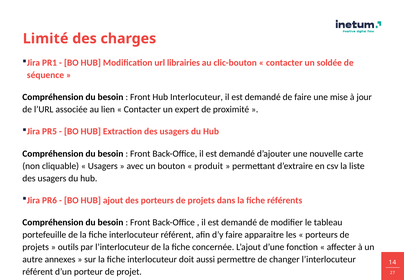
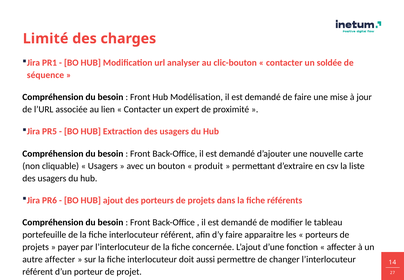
librairies: librairies -> analyser (183, 63)
Hub Interlocuteur: Interlocuteur -> Modélisation (197, 97)
outils: outils -> payer (68, 247)
autre annexes: annexes -> affecter (60, 259)
